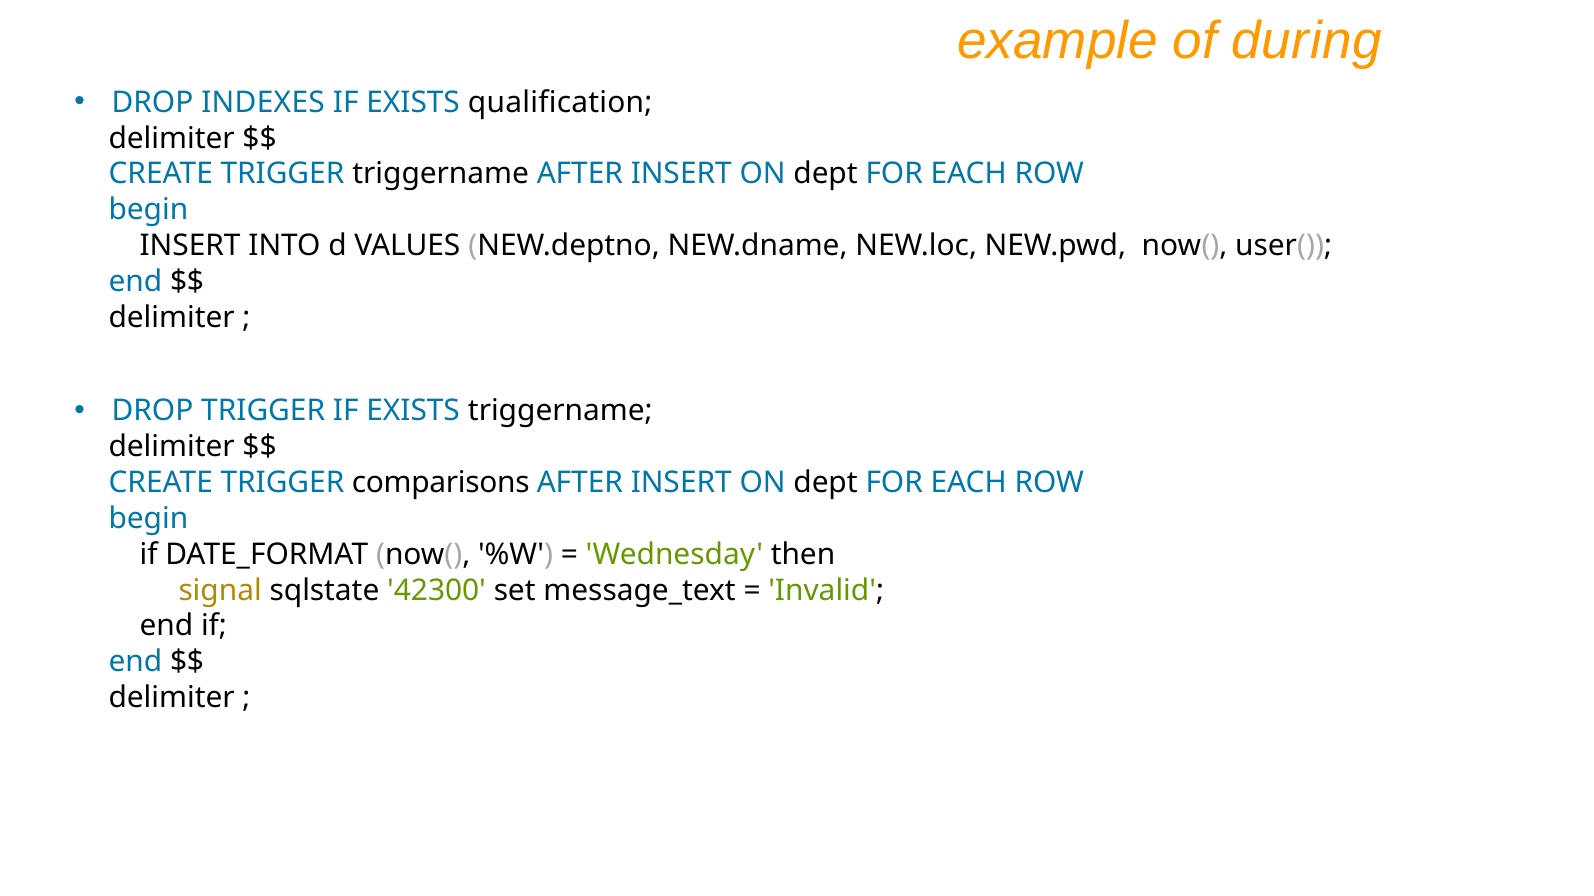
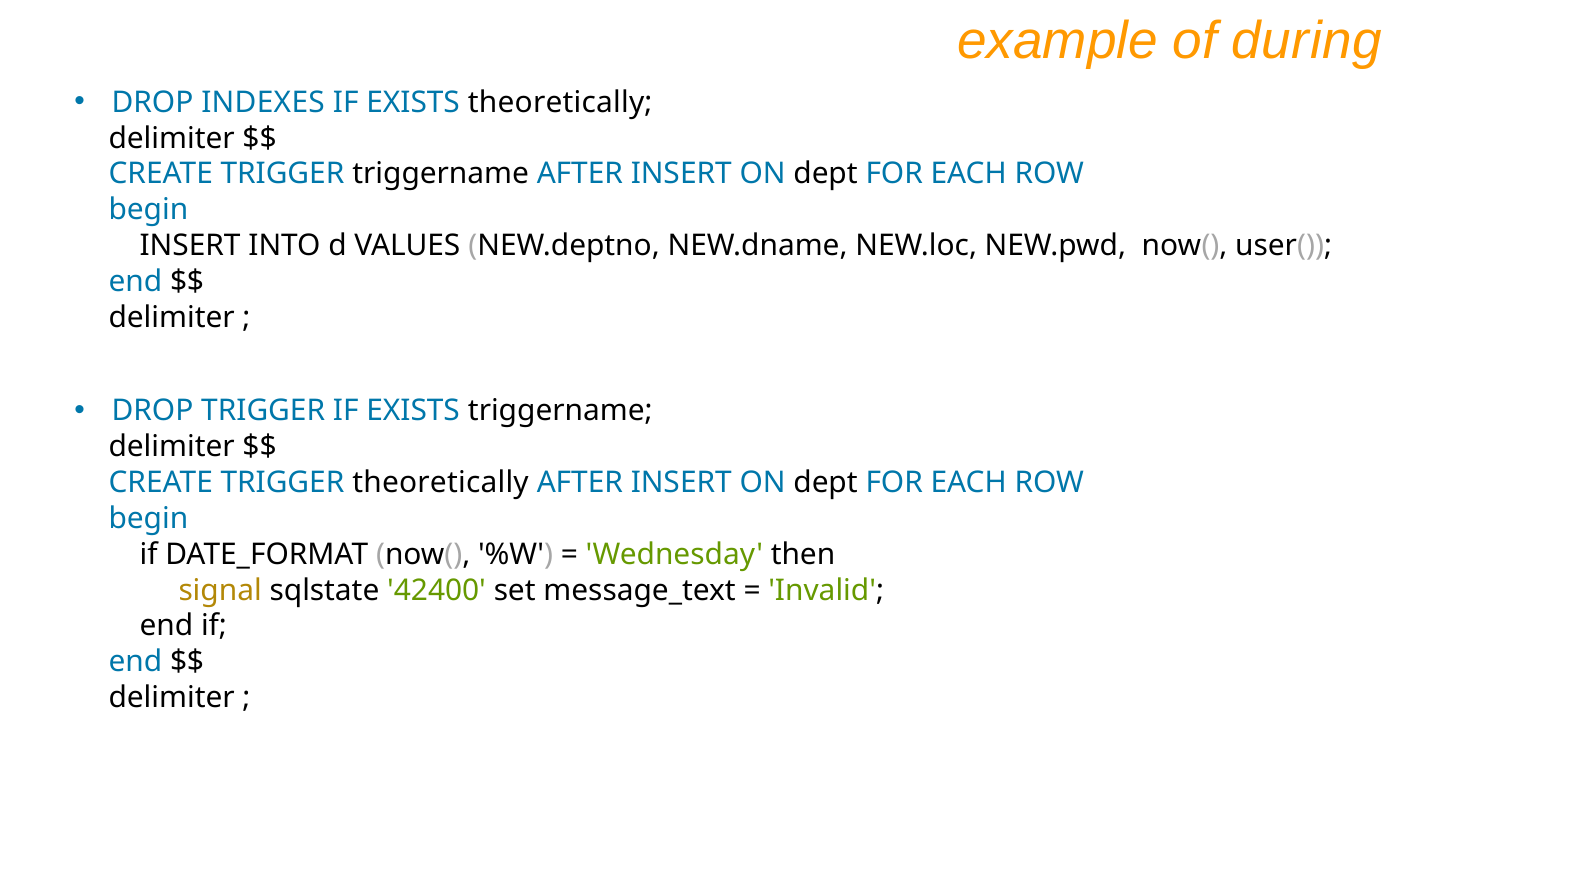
EXISTS qualification: qualification -> theoretically (560, 102)
TRIGGER comparisons: comparisons -> theoretically (440, 483)
42300: 42300 -> 42400 (437, 591)
